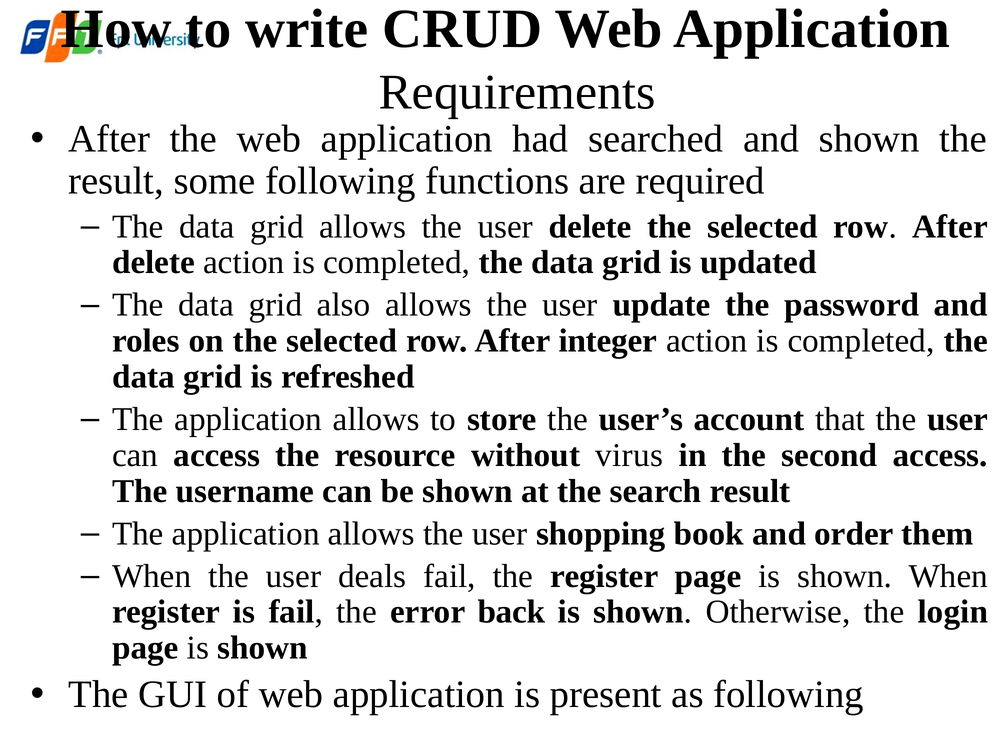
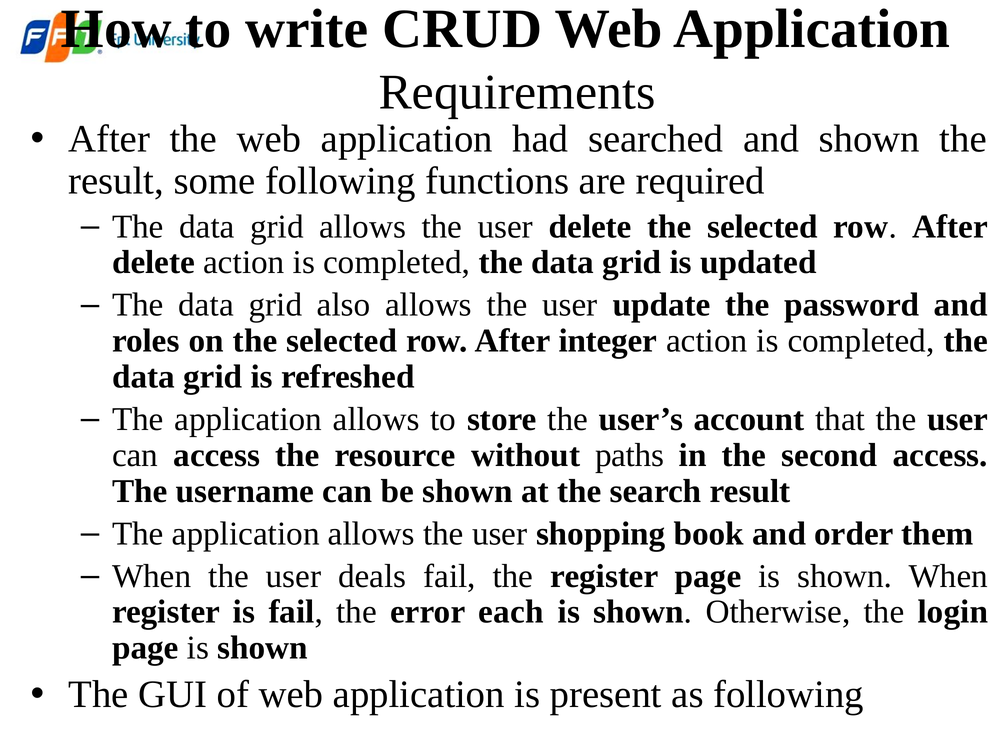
virus: virus -> paths (630, 455)
back: back -> each (511, 612)
